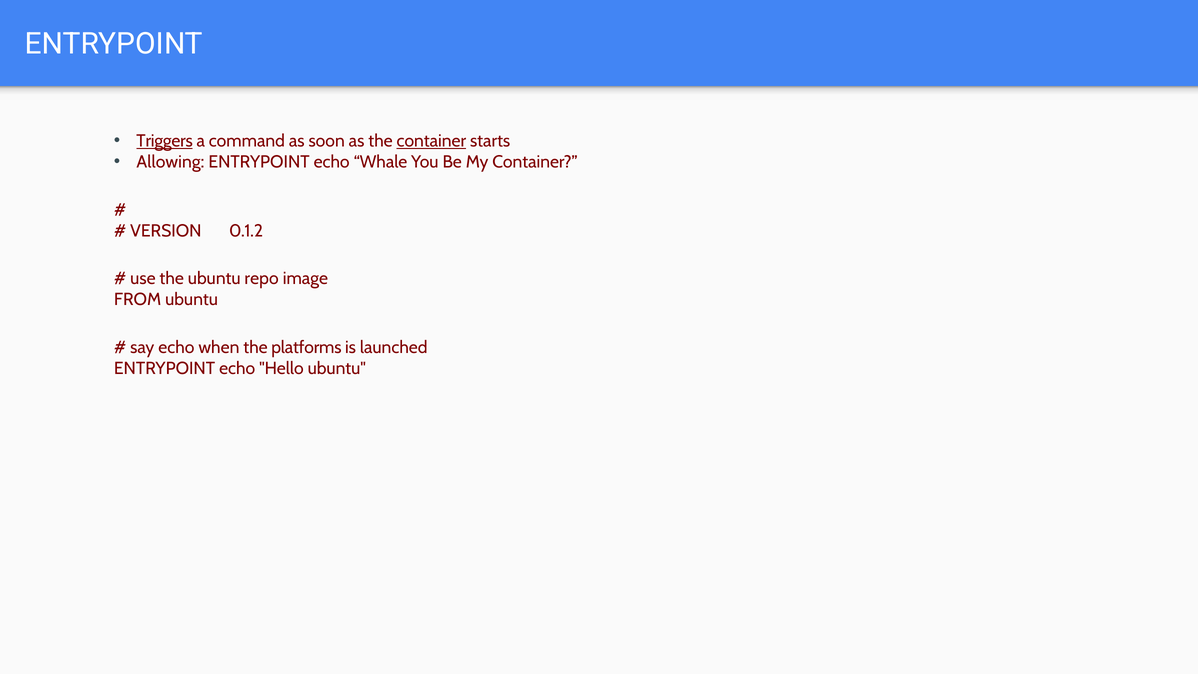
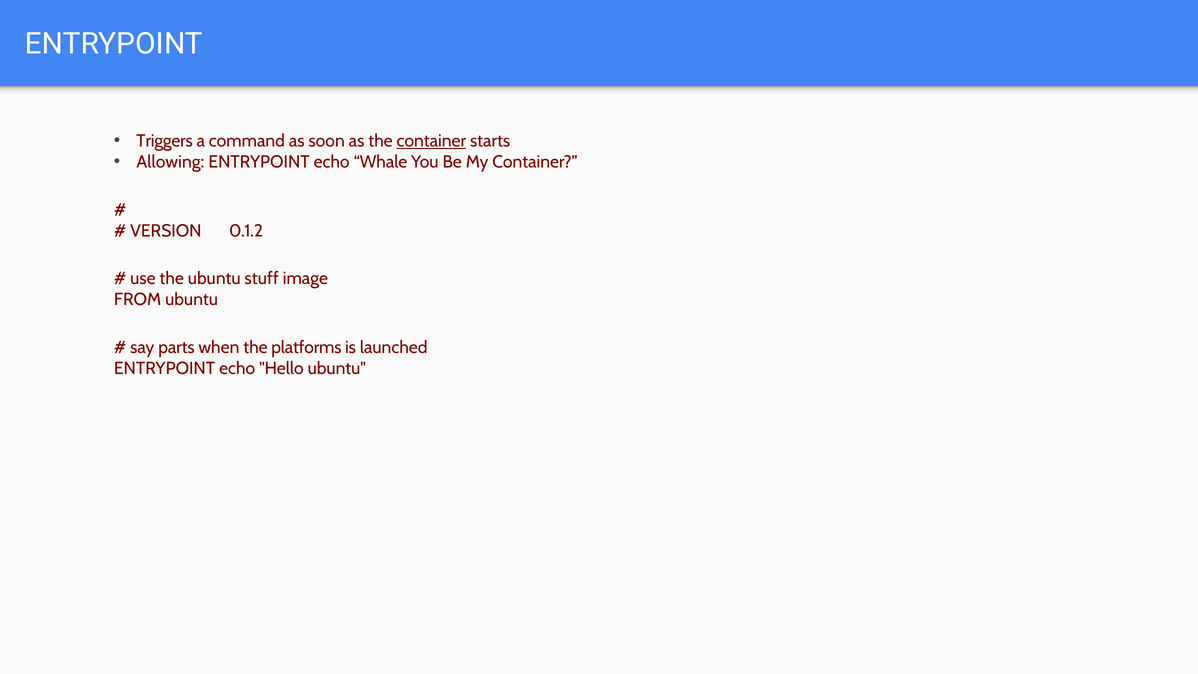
Triggers underline: present -> none (165, 141)
repo: repo -> stuff (262, 279)
say echo: echo -> parts (176, 348)
